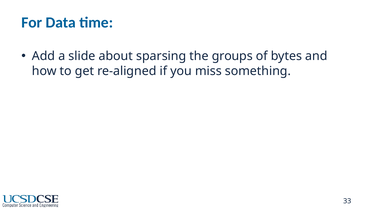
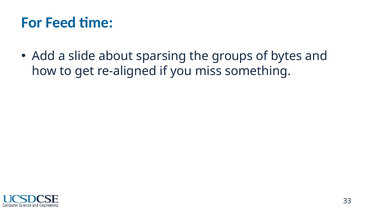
Data: Data -> Feed (61, 23)
